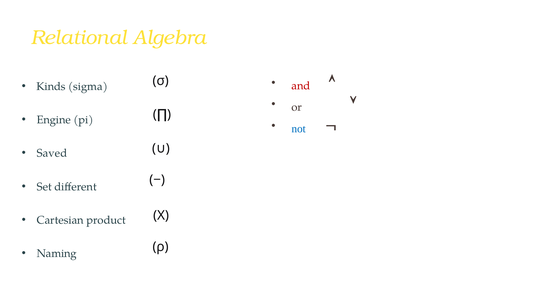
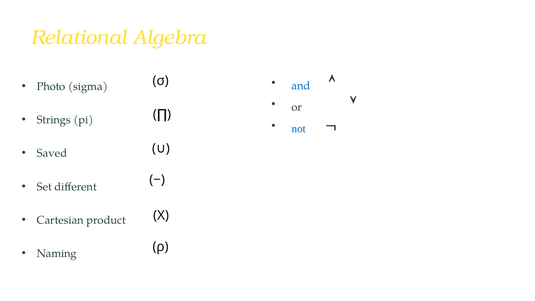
Kinds: Kinds -> Photo (51, 86)
and colour: red -> blue (301, 86)
Engine: Engine -> Strings (54, 120)
